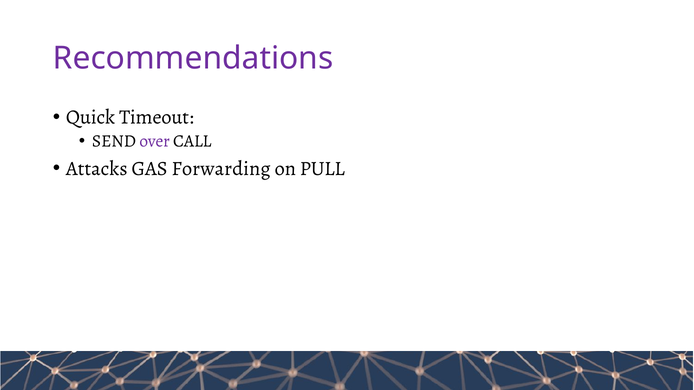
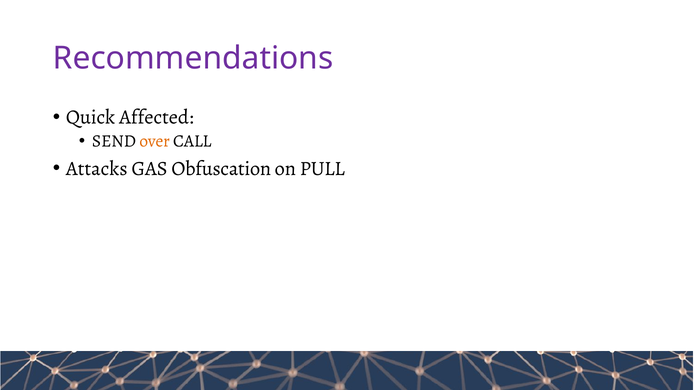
Timeout: Timeout -> Affected (156, 117)
over colour: purple -> orange (155, 141)
Forwarding: Forwarding -> Obfuscation (221, 169)
